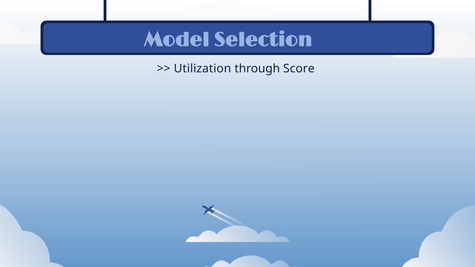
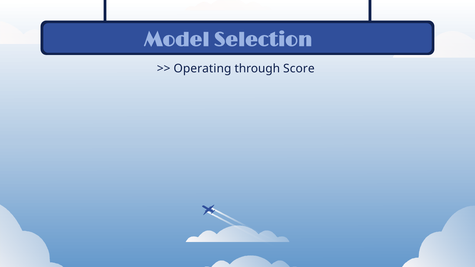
Utilization: Utilization -> Operating (202, 69)
